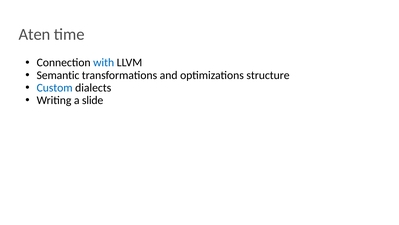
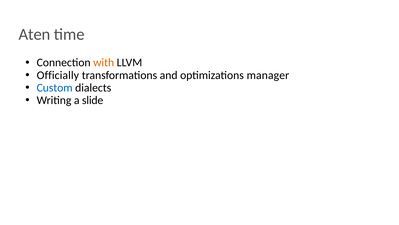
with colour: blue -> orange (104, 62)
Semantic: Semantic -> Officially (58, 75)
structure: structure -> manager (268, 75)
